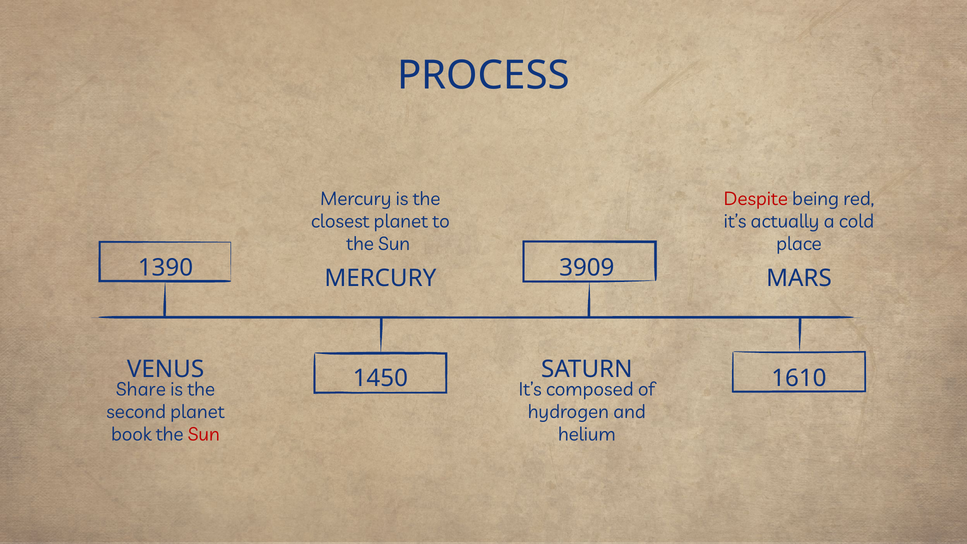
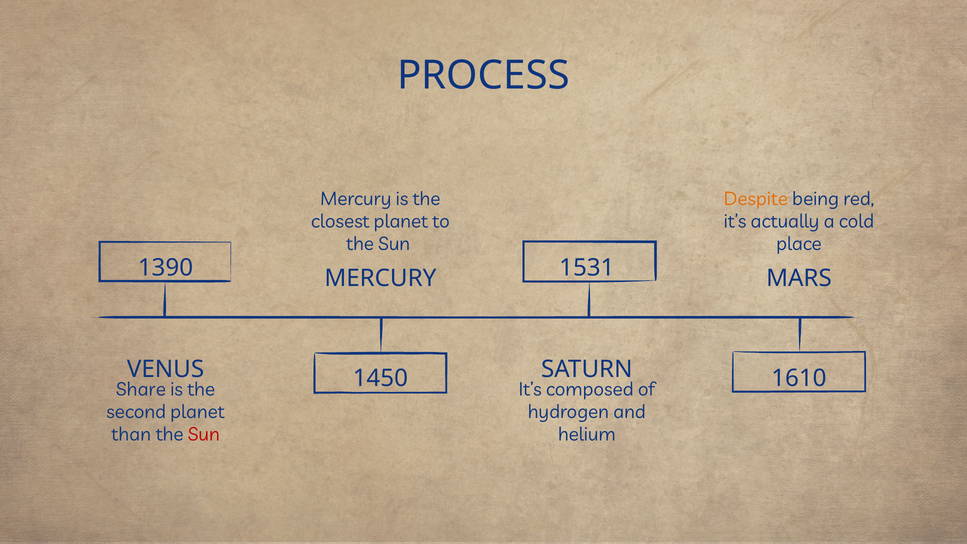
Despite colour: red -> orange (756, 199)
3909: 3909 -> 1531 (587, 268)
book: book -> than (131, 434)
